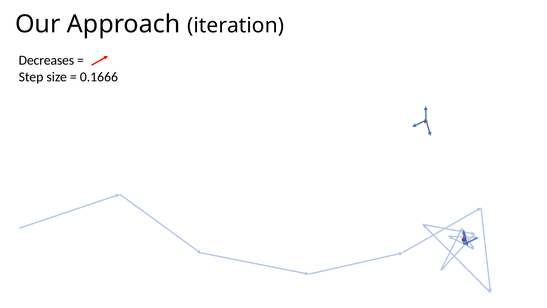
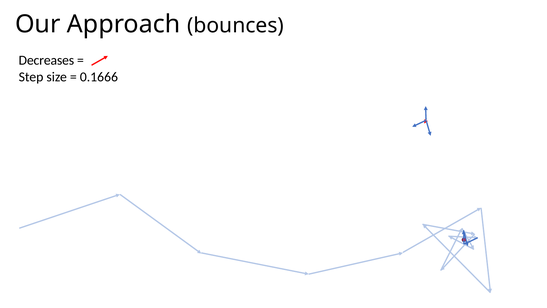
iteration: iteration -> bounces (236, 25)
